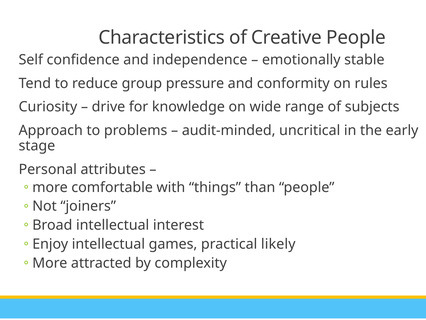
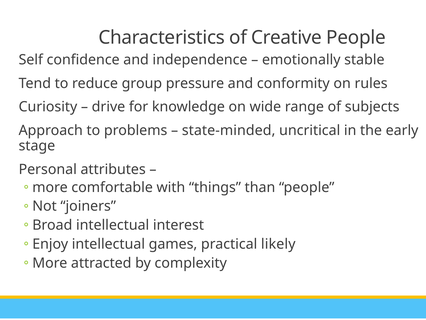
audit-minded: audit-minded -> state-minded (229, 130)
